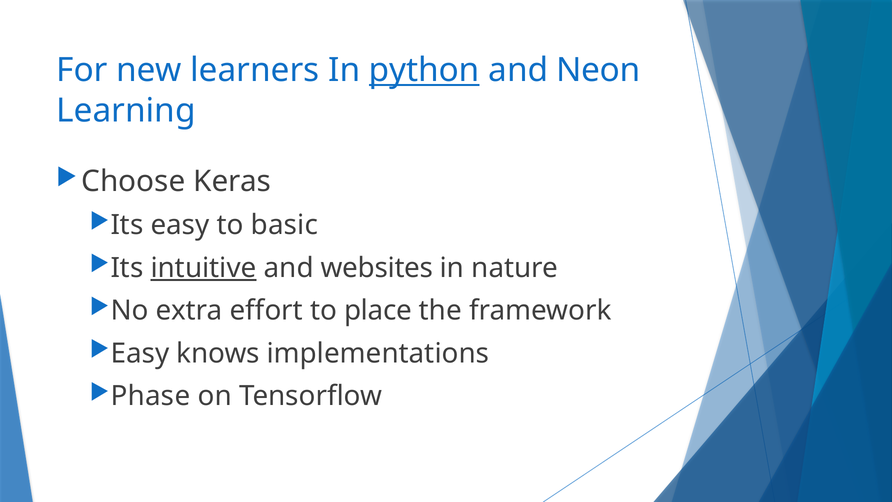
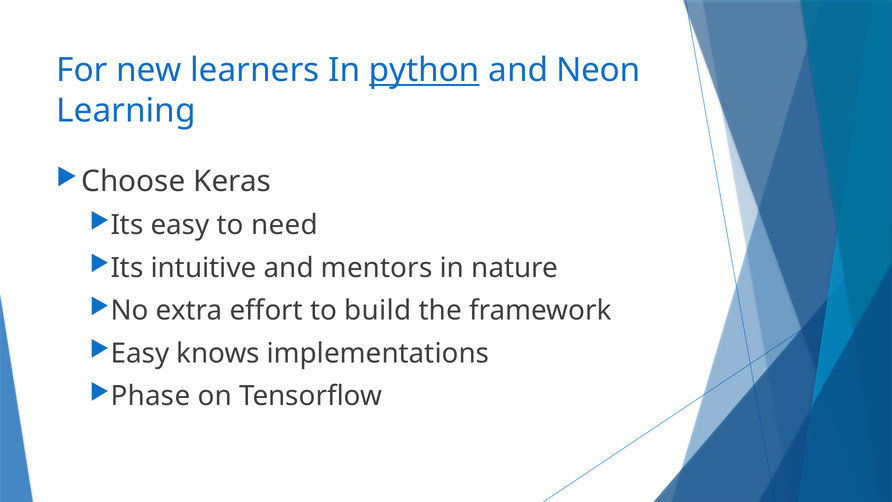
basic: basic -> need (284, 225)
intuitive underline: present -> none (204, 268)
websites: websites -> mentors (377, 268)
place: place -> build (378, 311)
